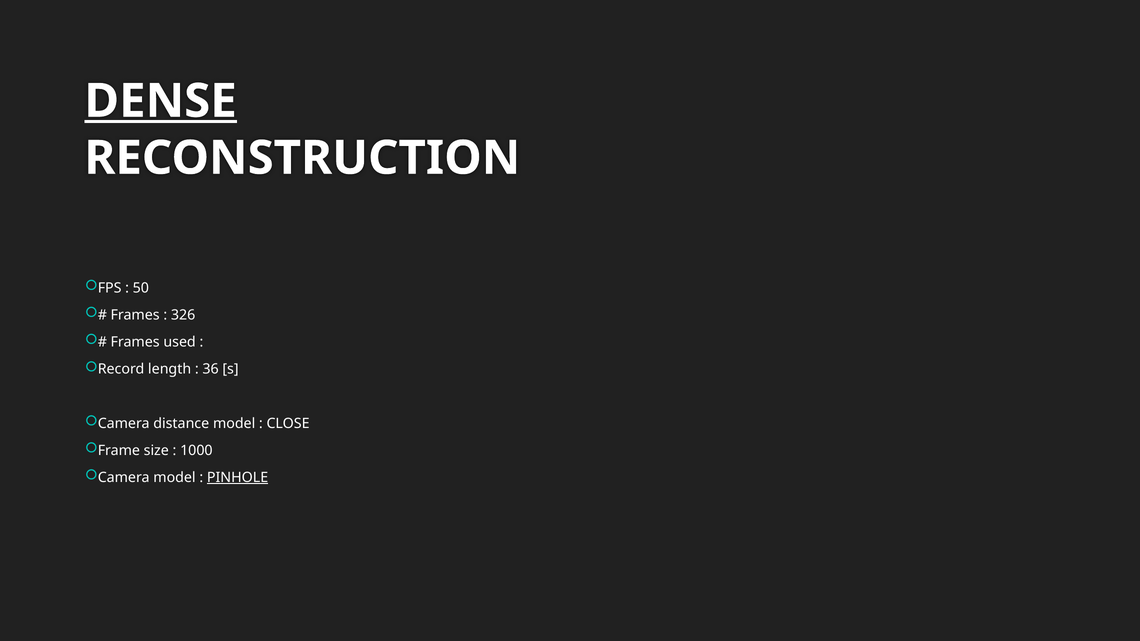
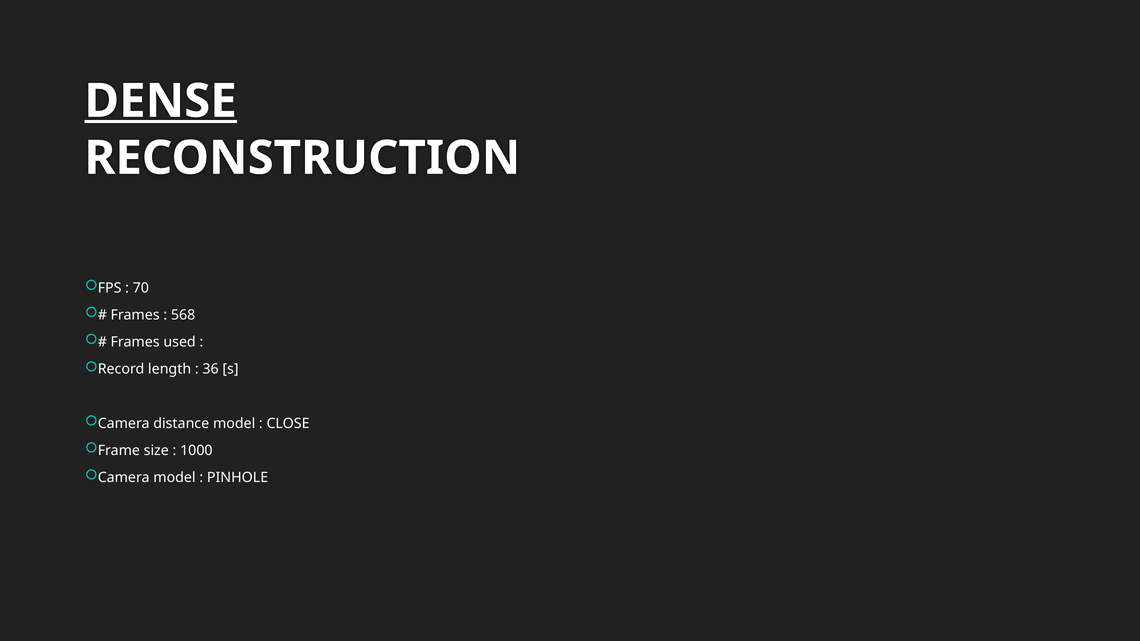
50: 50 -> 70 (141, 288)
326: 326 -> 568 (183, 315)
PINHOLE underline: present -> none (238, 478)
